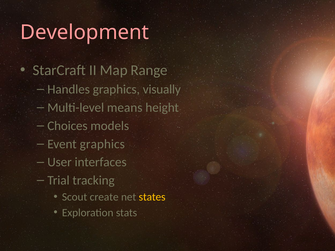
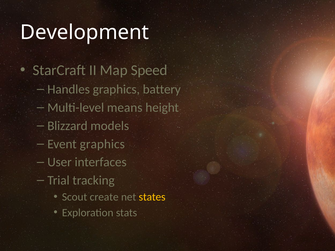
Development colour: pink -> white (85, 32)
Range: Range -> Speed (149, 70)
visually: visually -> battery (162, 89)
Choices: Choices -> Blizzard (67, 126)
